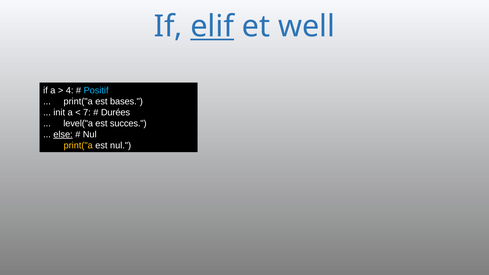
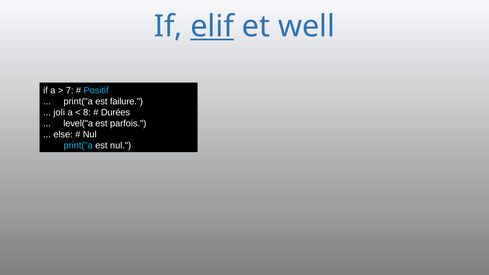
4: 4 -> 7 (70, 90)
bases: bases -> failure (126, 101)
init: init -> joli (59, 112)
7: 7 -> 8 (87, 112)
succes: succes -> parfois (128, 124)
else underline: present -> none (63, 135)
print("a colour: yellow -> light blue (78, 146)
